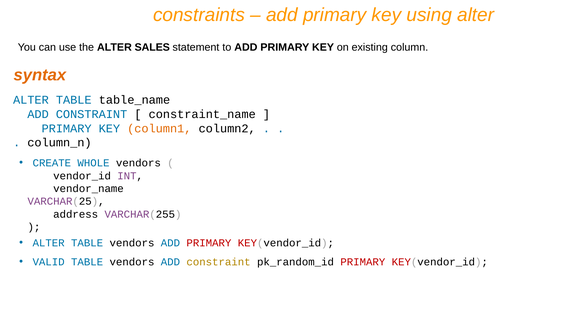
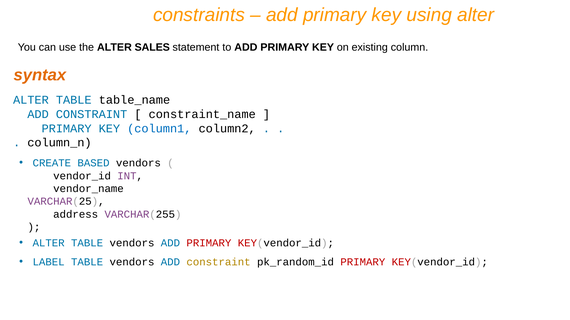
column1 colour: orange -> blue (159, 129)
WHOLE: WHOLE -> BASED (94, 163)
VALID: VALID -> LABEL (49, 263)
